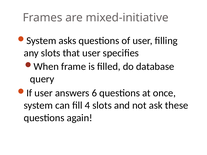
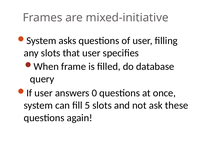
6: 6 -> 0 (94, 93)
4: 4 -> 5 (87, 106)
